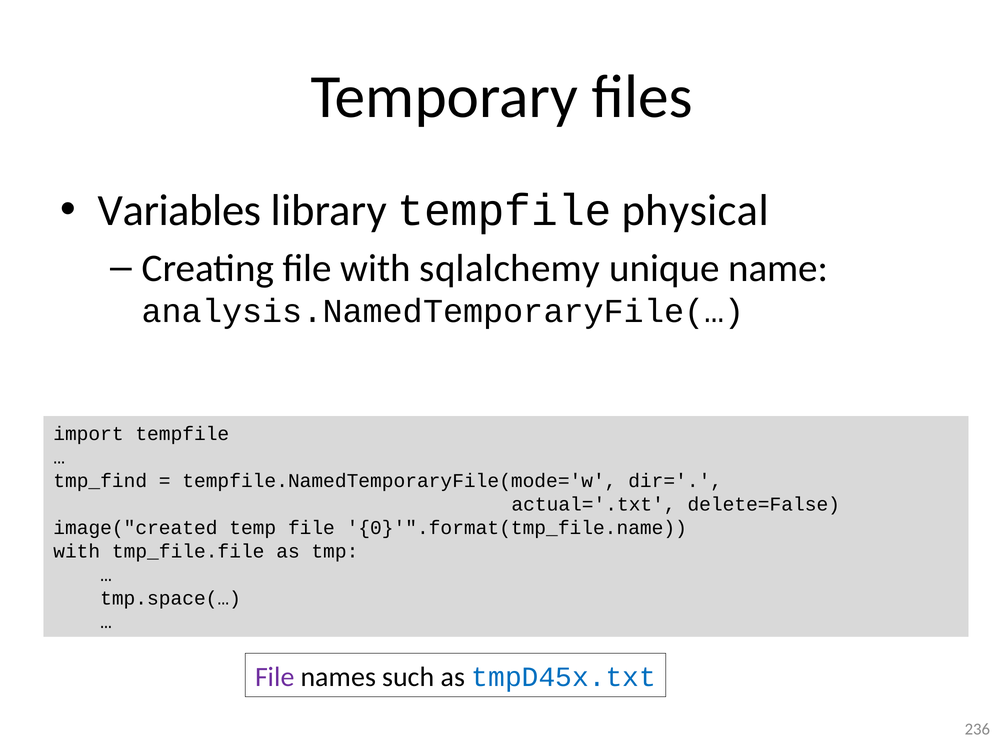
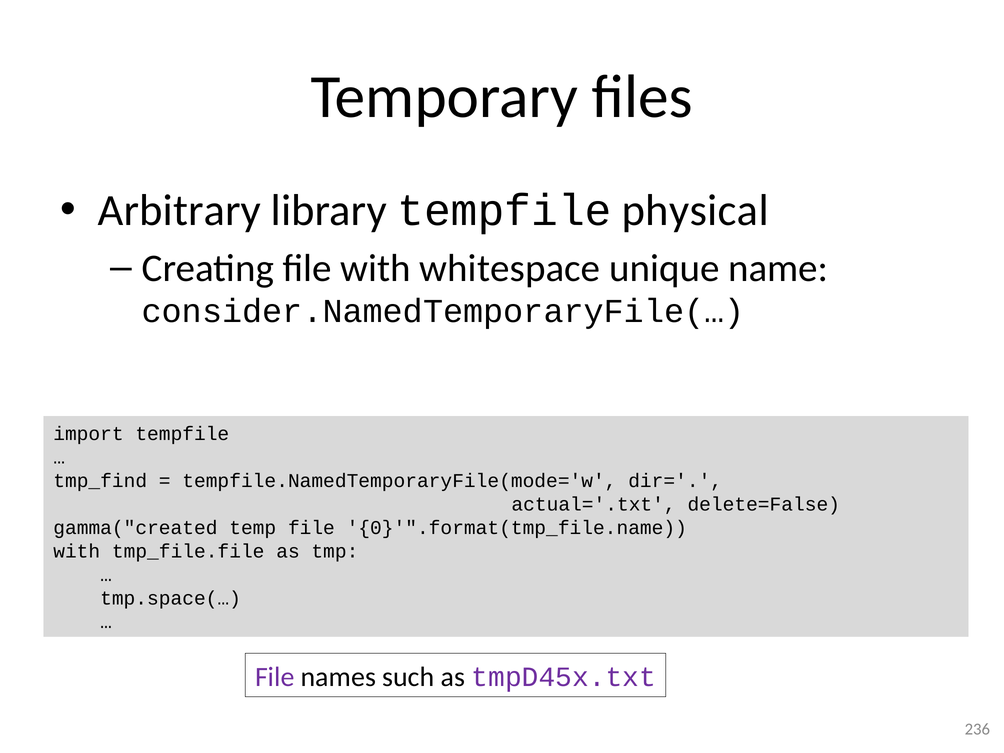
Variables: Variables -> Arbitrary (179, 211)
sqlalchemy: sqlalchemy -> whitespace (510, 268)
analysis.NamedTemporaryFile(…: analysis.NamedTemporaryFile(… -> consider.NamedTemporaryFile(… (443, 311)
image("created: image("created -> gamma("created (135, 528)
tmpD45x.txt colour: blue -> purple (564, 677)
